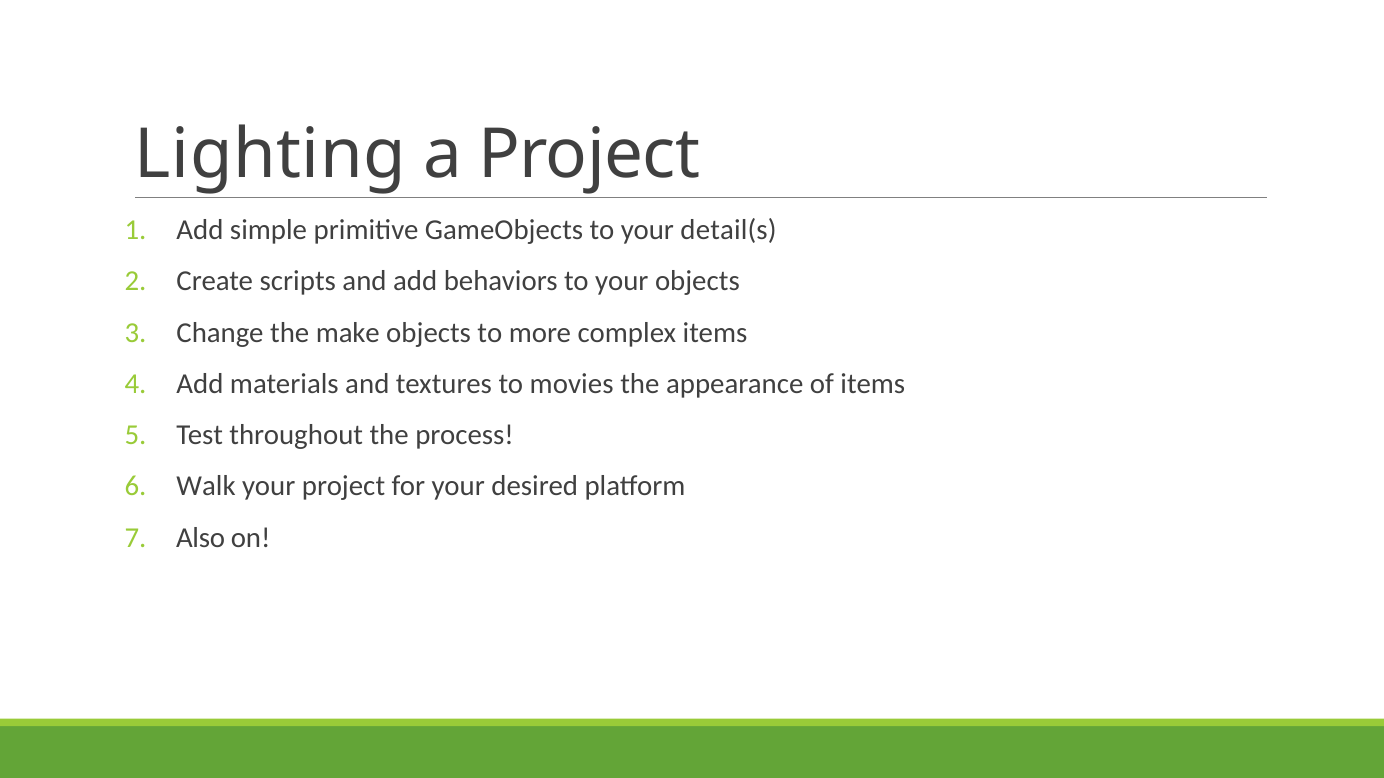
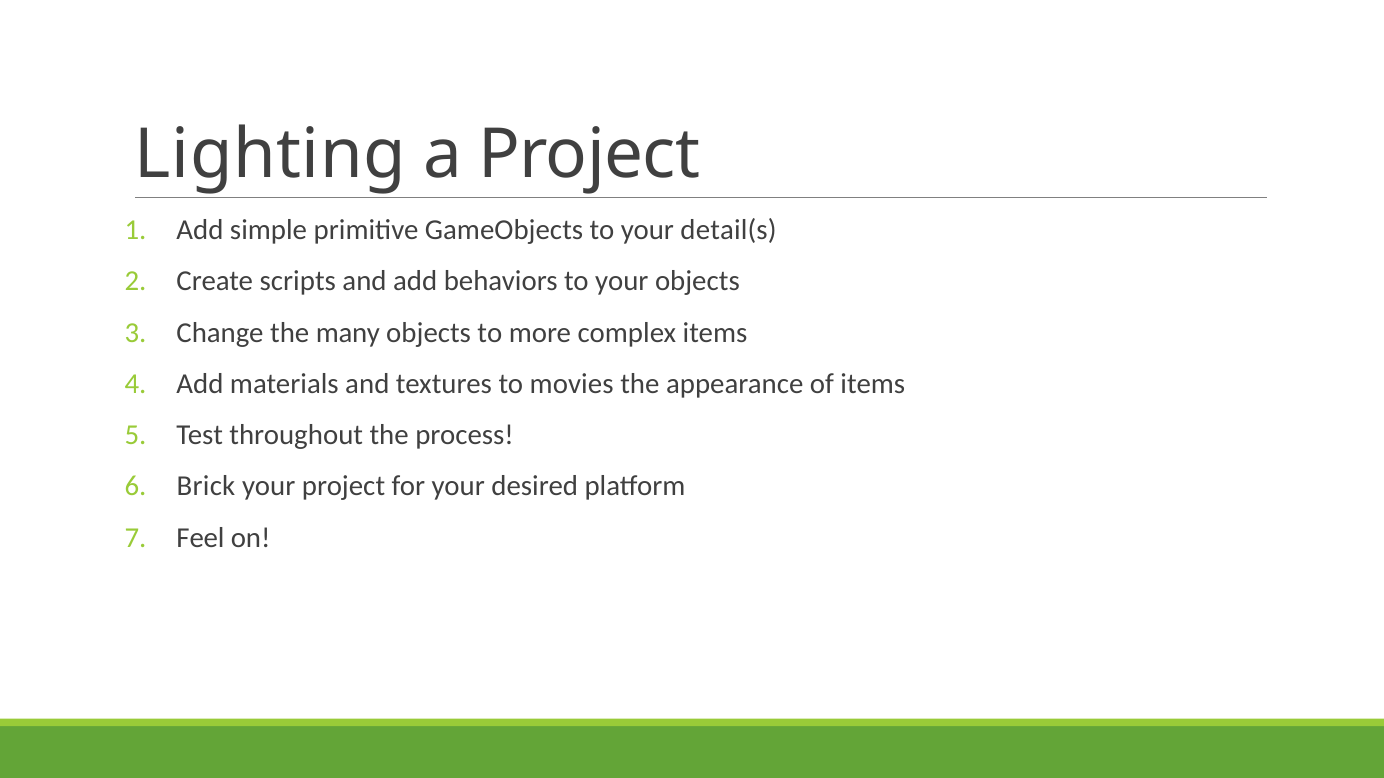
make: make -> many (348, 333)
Walk: Walk -> Brick (206, 487)
Also: Also -> Feel (200, 538)
